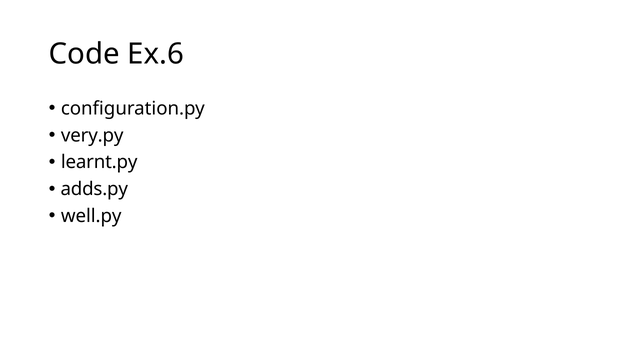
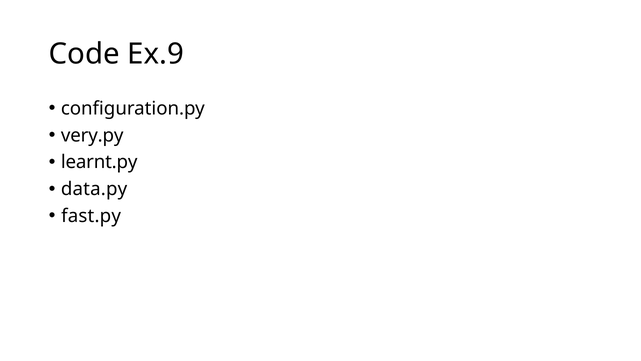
Ex.6: Ex.6 -> Ex.9 (156, 54)
adds.py: adds.py -> data.py (94, 189)
well.py: well.py -> fast.py (91, 216)
